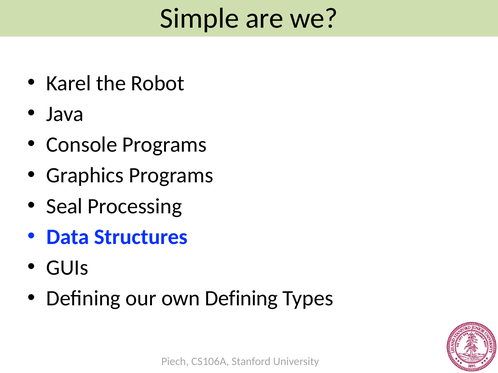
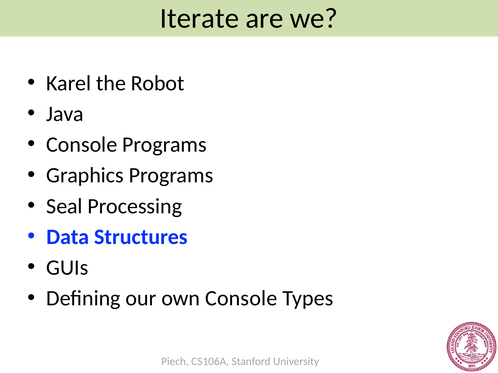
Simple: Simple -> Iterate (200, 18)
own Defining: Defining -> Console (241, 299)
